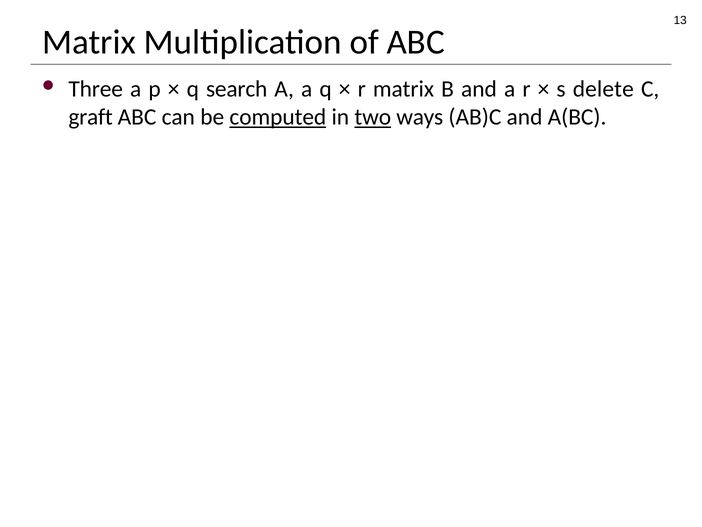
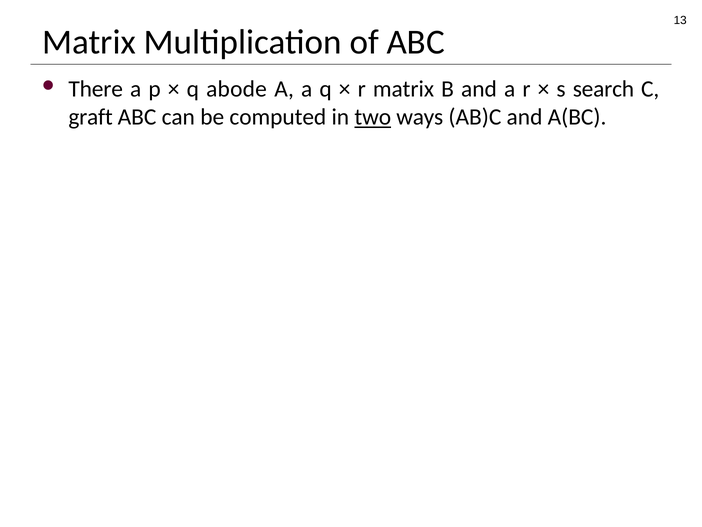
Three: Three -> There (96, 89)
search: search -> abode (237, 89)
delete: delete -> search (603, 89)
computed underline: present -> none (278, 117)
